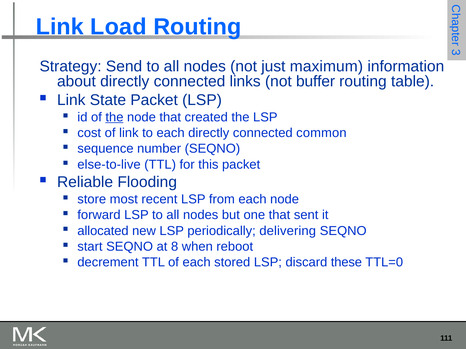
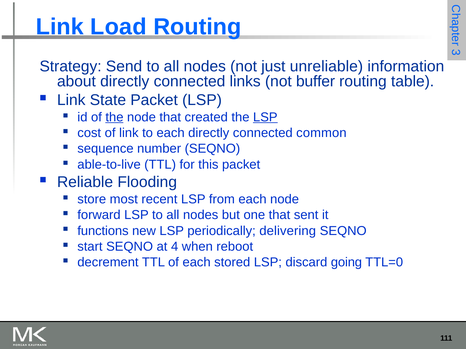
maximum: maximum -> unreliable (326, 66)
LSP underline: none -> present (265, 117)
else-to-live: else-to-live -> able-to-live (109, 165)
allocated: allocated -> functions (103, 231)
8: 8 -> 4 (175, 247)
these: these -> going (346, 263)
